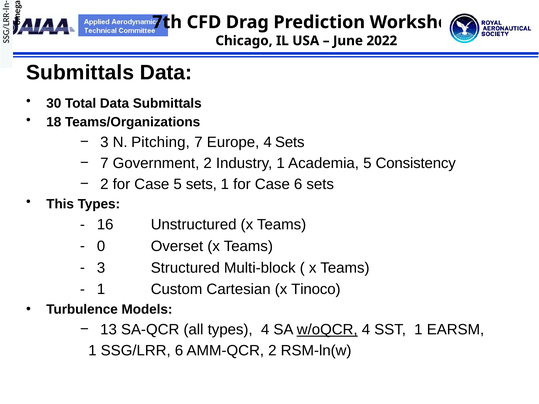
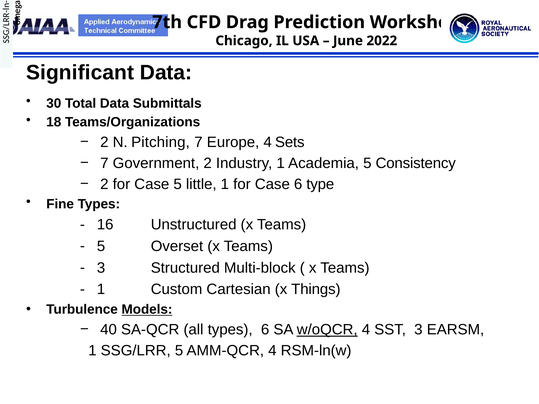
Submittals: Submittals -> Significant (80, 73)
3: 3 -> 2 (104, 142)
5 sets: sets -> little (201, 184)
6 sets: sets -> type (320, 184)
This: This -> Fine (60, 204)
0: 0 -> 5 (101, 246)
Tinoco: Tinoco -> Things (316, 289)
Models underline: none -> present (147, 310)
13: 13 -> 40 (109, 330)
types 4: 4 -> 6 (265, 330)
SST 1: 1 -> 3 (418, 330)
SSG/LRR 6: 6 -> 5 (179, 351)
AMM-QCR 2: 2 -> 4 (272, 351)
